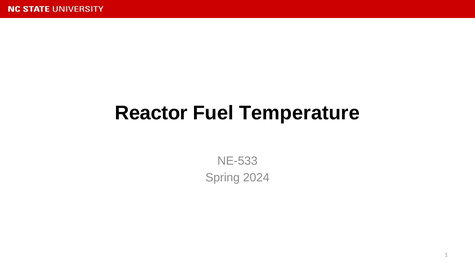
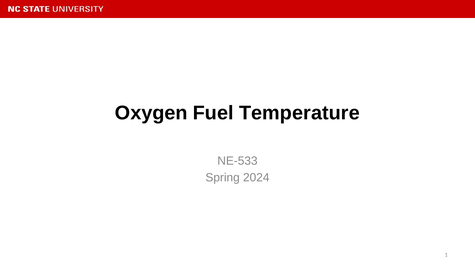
Reactor: Reactor -> Oxygen (151, 113)
